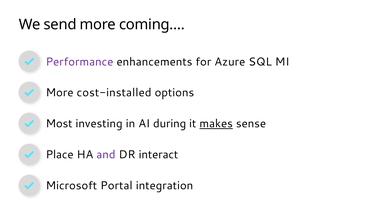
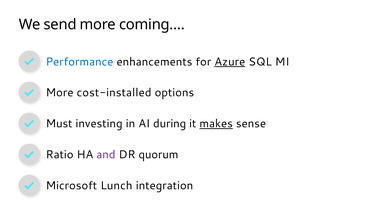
Performance colour: purple -> blue (79, 62)
Azure underline: none -> present (230, 62)
Most: Most -> Must (59, 123)
Place: Place -> Ratio (60, 154)
interact: interact -> quorum (158, 154)
Portal: Portal -> Lunch (116, 185)
